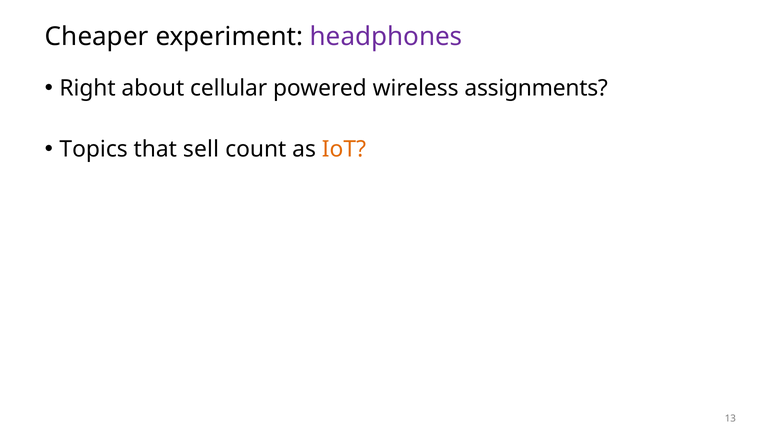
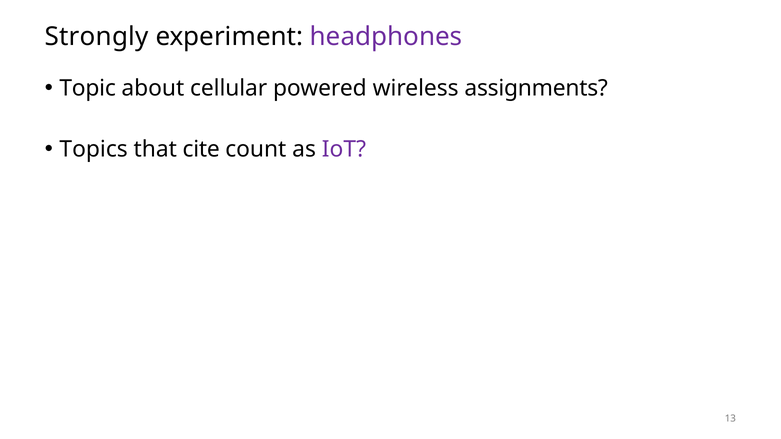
Cheaper: Cheaper -> Strongly (97, 36)
Right: Right -> Topic (88, 88)
sell: sell -> cite (201, 149)
IoT colour: orange -> purple (344, 149)
